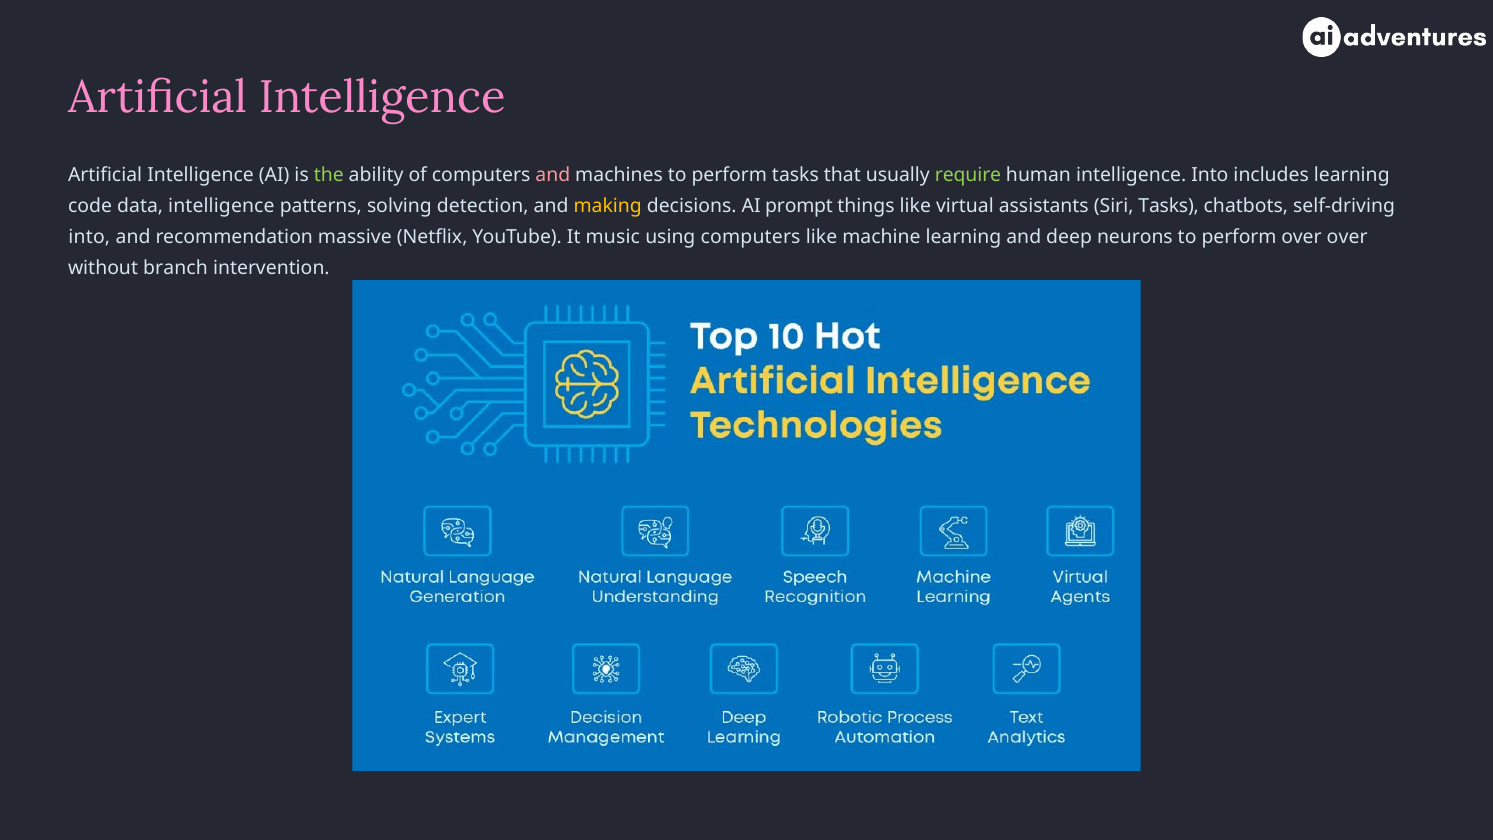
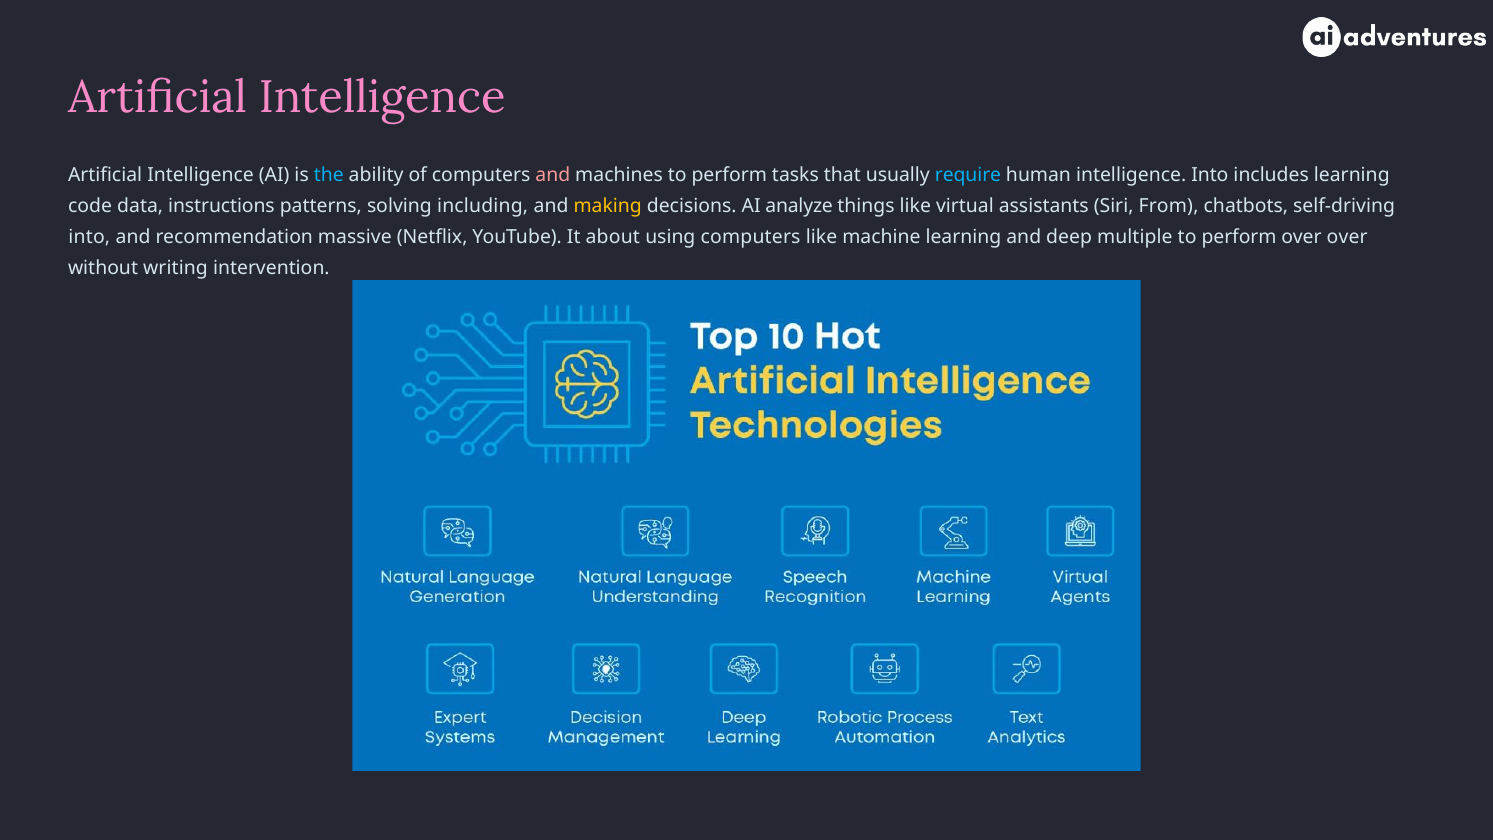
the colour: light green -> light blue (329, 175)
require colour: light green -> light blue (968, 175)
data intelligence: intelligence -> instructions (221, 206)
detection: detection -> including (483, 206)
prompt: prompt -> analyze (799, 206)
Siri Tasks: Tasks -> From (1168, 206)
music: music -> about (613, 237)
neurons: neurons -> multiple (1135, 237)
branch: branch -> writing (176, 268)
